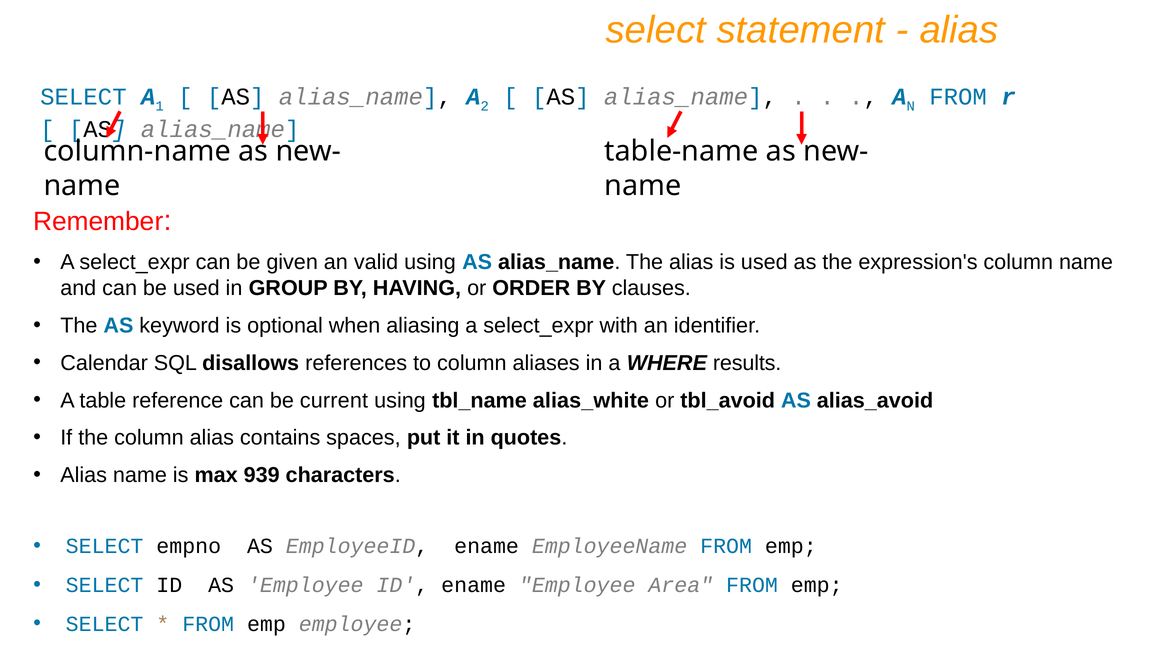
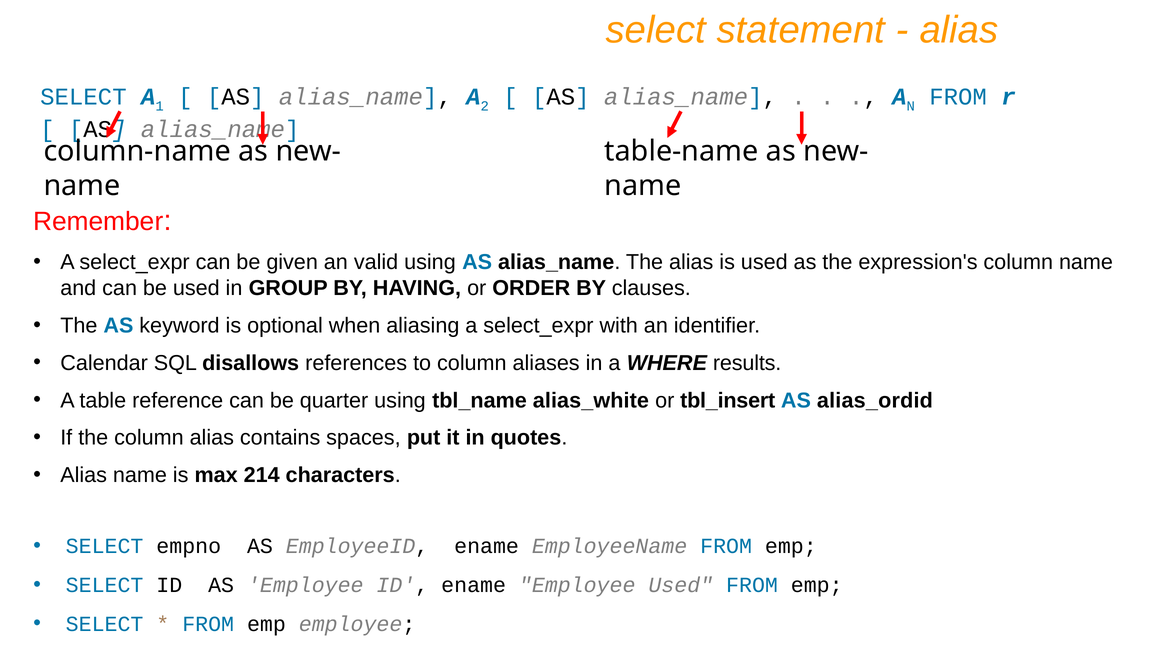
current: current -> quarter (334, 400)
tbl_avoid: tbl_avoid -> tbl_insert (728, 400)
alias_avoid: alias_avoid -> alias_ordid (875, 400)
939: 939 -> 214 (262, 475)
Employee Area: Area -> Used (681, 585)
